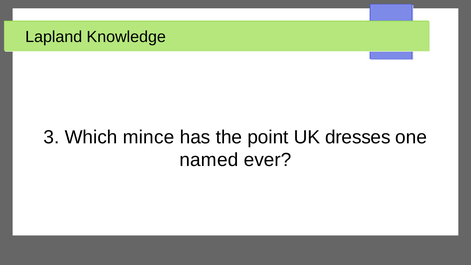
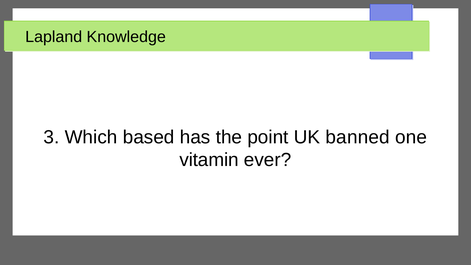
mince: mince -> based (149, 137)
dresses: dresses -> banned (358, 137)
named: named -> vitamin (209, 160)
